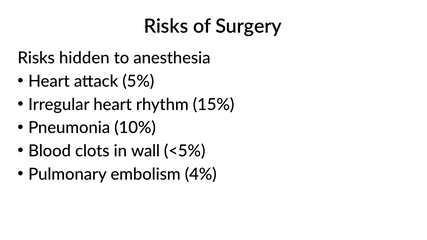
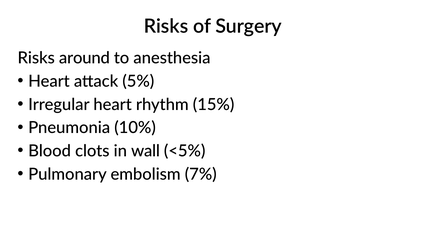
hidden: hidden -> around (84, 58)
4%: 4% -> 7% (201, 174)
